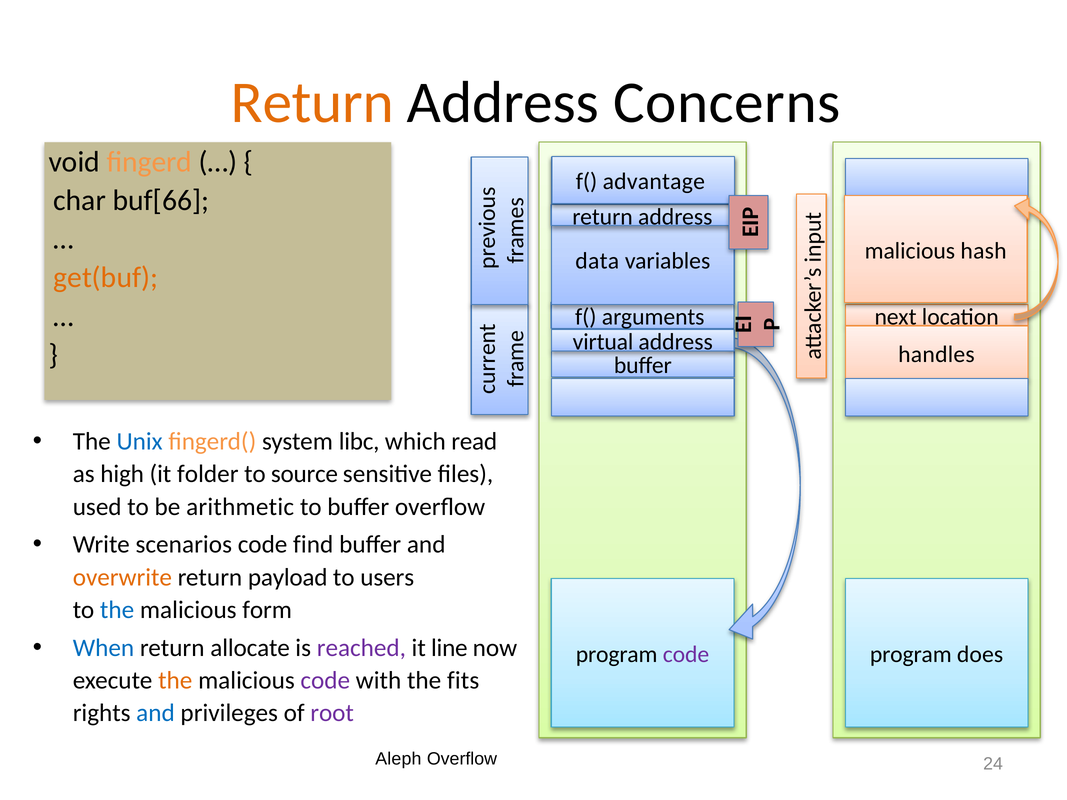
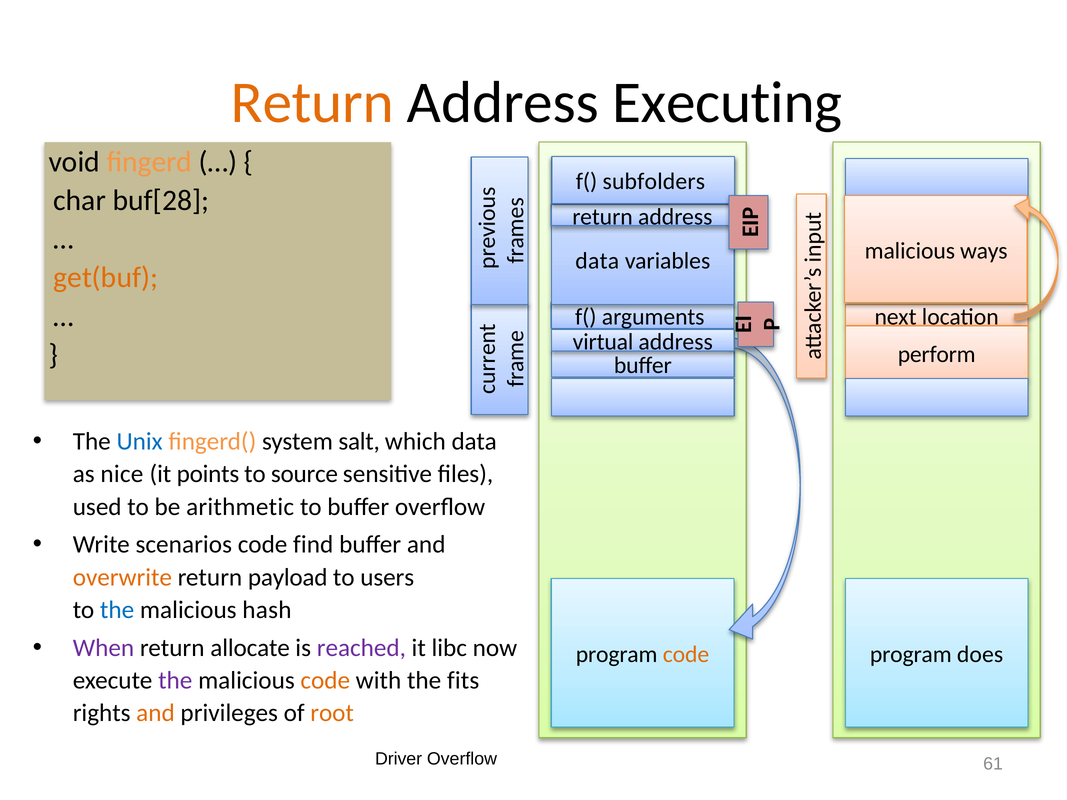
Concerns: Concerns -> Executing (727, 103)
advantage: advantage -> subfolders (654, 182)
buf[66: buf[66 -> buf[28 (161, 201)
hash: hash -> ways (984, 251)
handles: handles -> perform (937, 354)
libc: libc -> salt (359, 442)
which read: read -> data (474, 442)
high: high -> nice (122, 474)
folder: folder -> points (208, 474)
form: form -> hash (267, 610)
When colour: blue -> purple (104, 648)
line: line -> libc (449, 648)
code colour: purple -> orange (686, 655)
the colour: orange -> purple (175, 681)
code colour: purple -> orange (325, 681)
and colour: blue -> orange (156, 713)
root colour: purple -> orange (332, 713)
Aleph: Aleph -> Driver (399, 759)
24: 24 -> 61 (993, 764)
